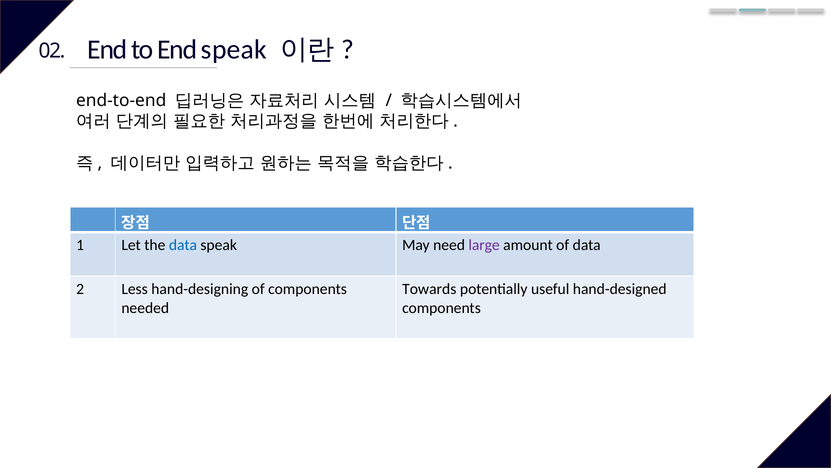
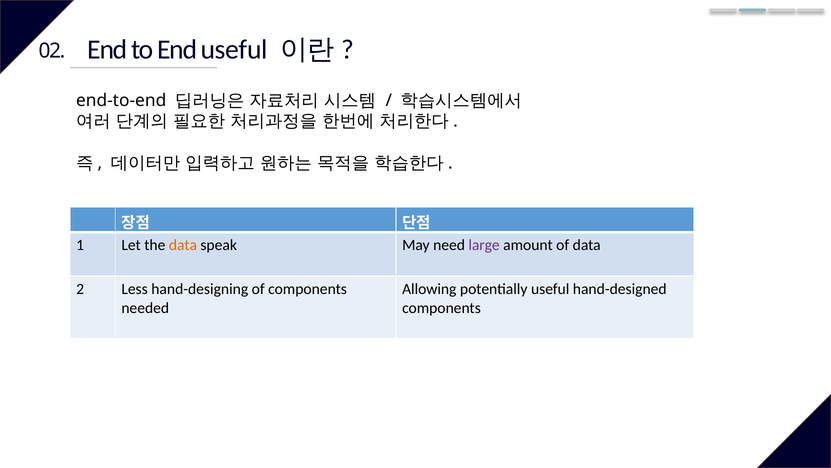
End speak: speak -> useful (234, 49)
data colour: blue -> orange (183, 245)
Towards: Towards -> Allowing (429, 289)
